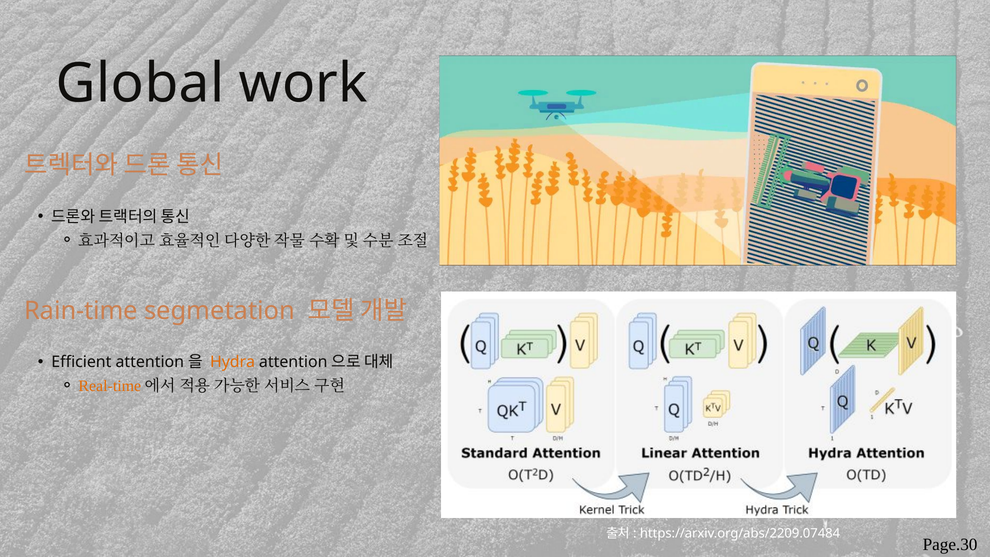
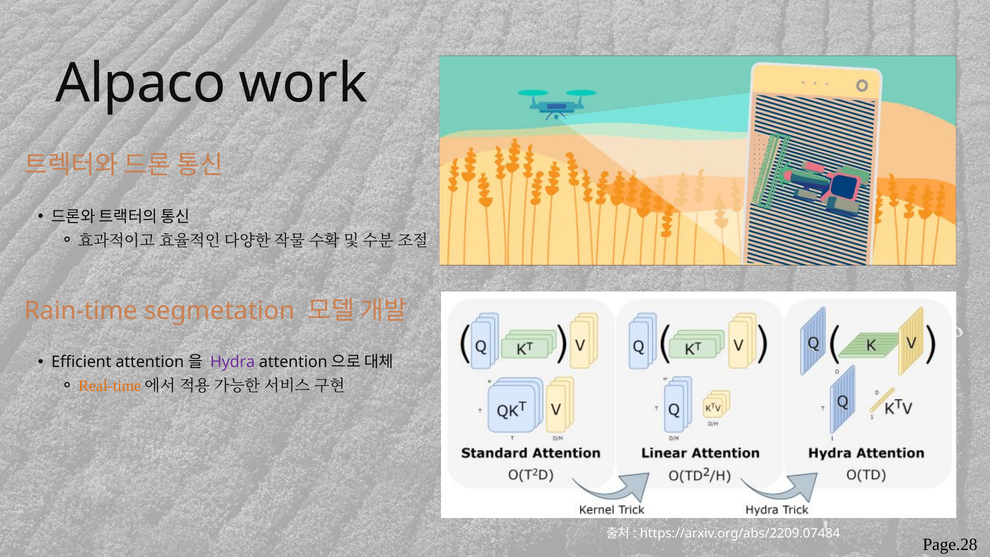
Global: Global -> Alpaco (140, 84)
Hydra colour: orange -> purple (232, 362)
Page.30: Page.30 -> Page.28 (950, 544)
